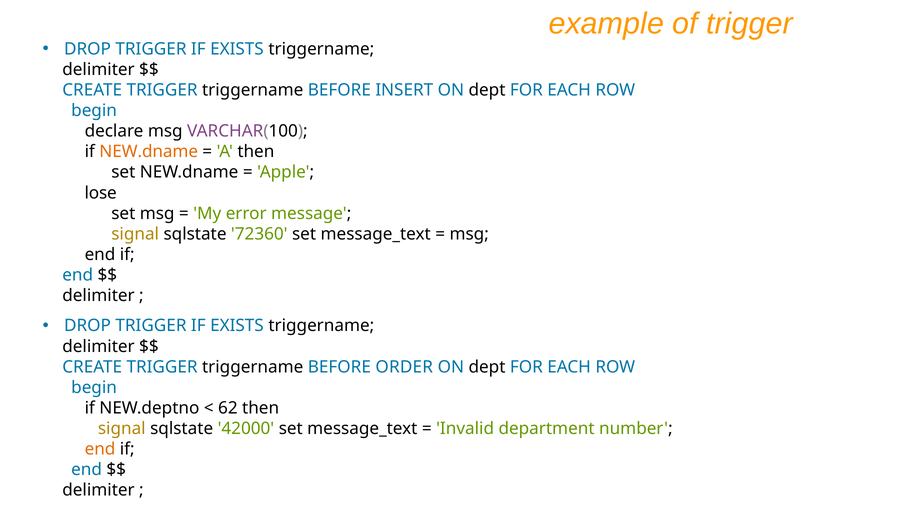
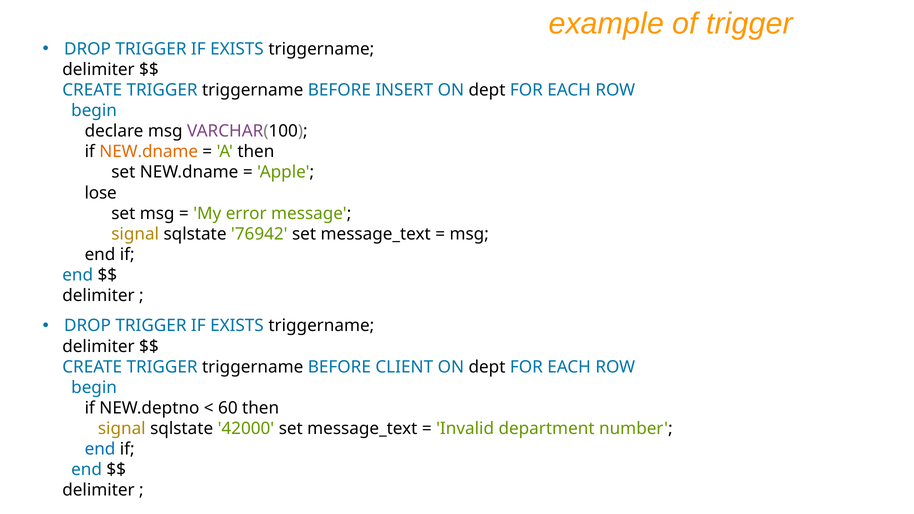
72360: 72360 -> 76942 (259, 234)
ORDER: ORDER -> CLIENT (404, 367)
62: 62 -> 60 (228, 408)
end colour: orange -> blue (100, 449)
